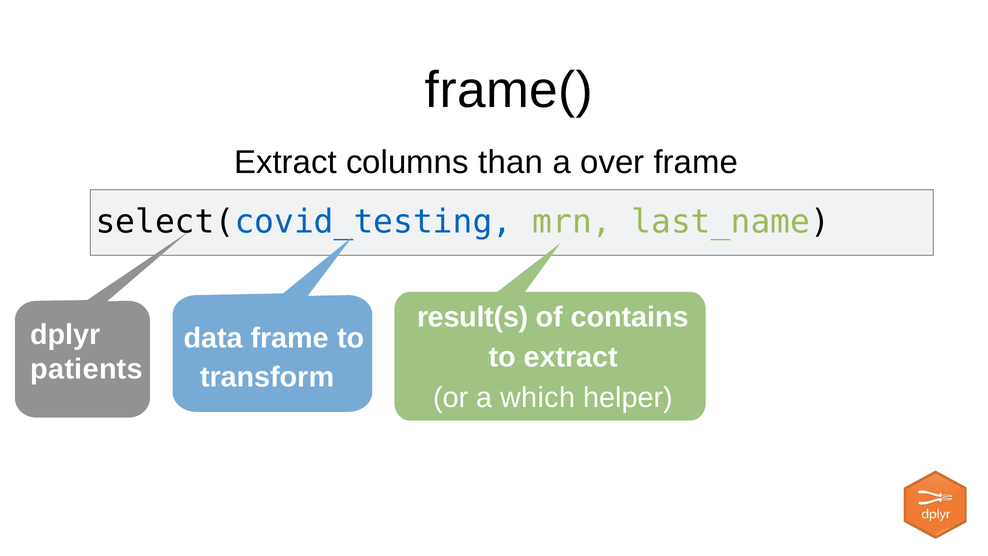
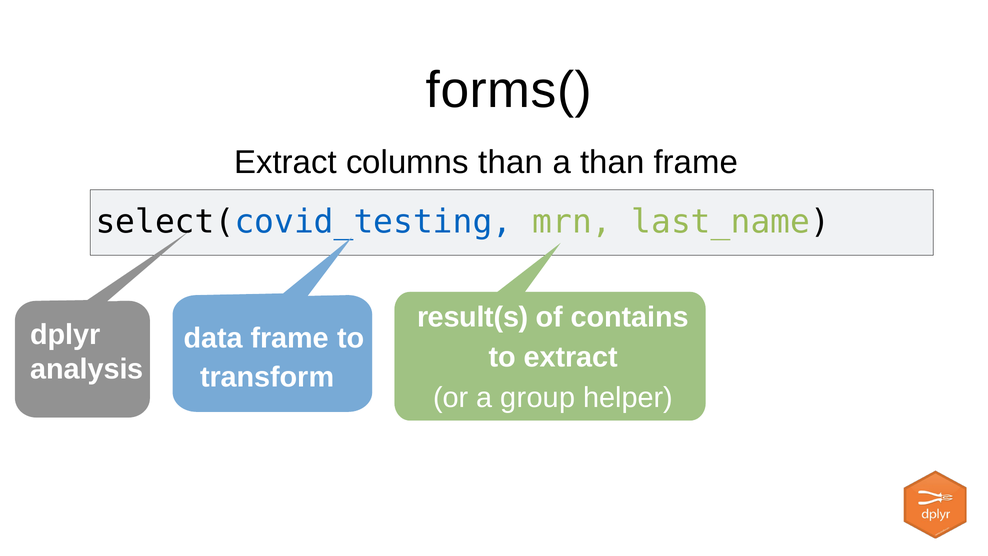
frame(: frame( -> forms( (509, 90)
a over: over -> than (612, 162)
patients: patients -> analysis (87, 369)
which: which -> group (538, 397)
